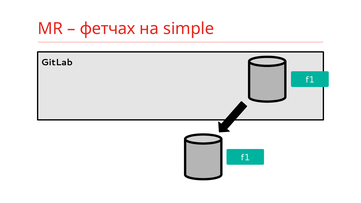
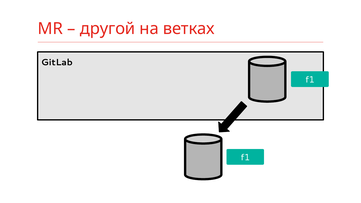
фетчах: фетчах -> другой (108, 29)
simple: simple -> ветках (189, 29)
